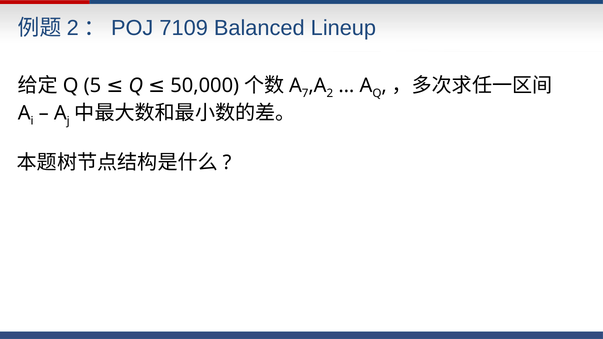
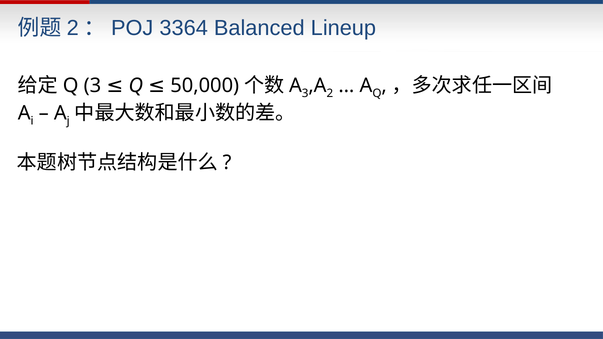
7109: 7109 -> 3364 (184, 28)
7: 7 -> 3 (305, 93)
Q 5: 5 -> 3 (92, 86)
